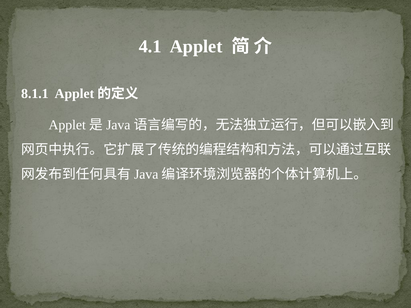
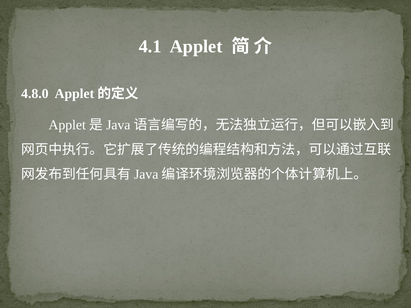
8.1.1: 8.1.1 -> 4.8.0 (35, 94)
